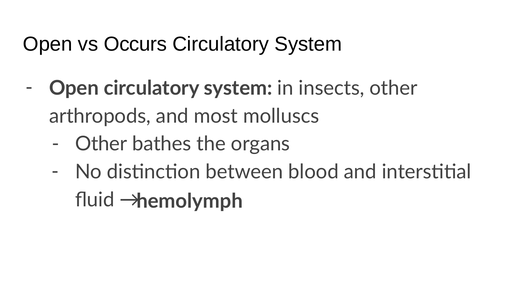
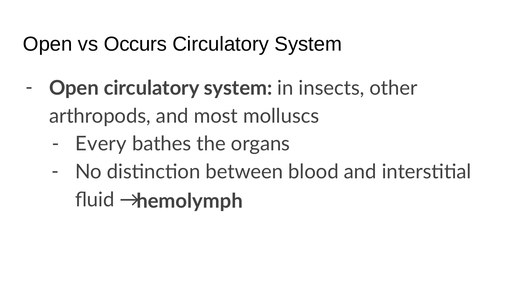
Other: Other -> Every (101, 144)
